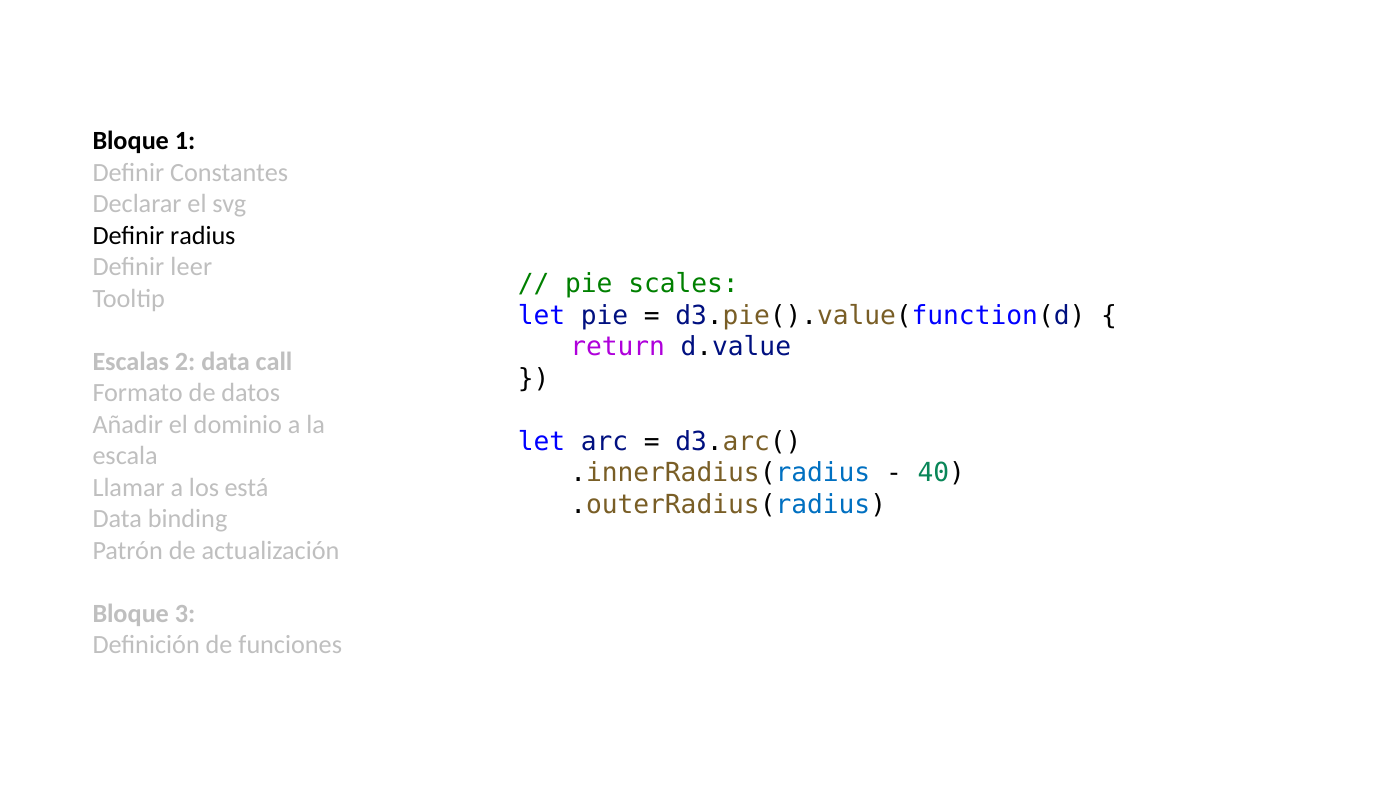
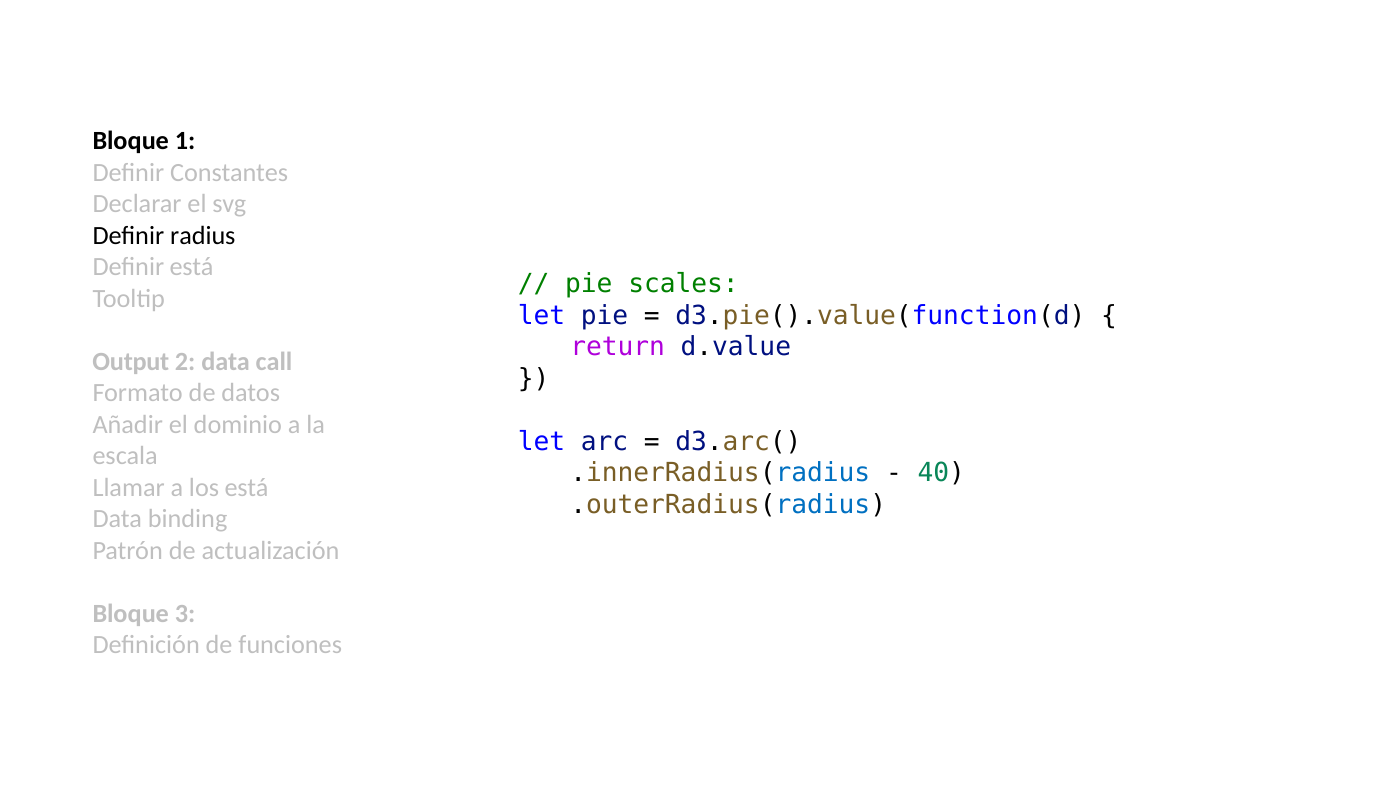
Definir leer: leer -> está (192, 267)
Escalas: Escalas -> Output (131, 361)
